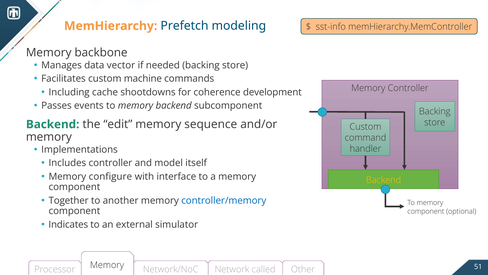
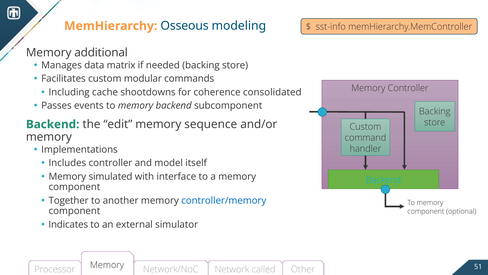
Prefetch: Prefetch -> Osseous (185, 26)
backbone: backbone -> additional (101, 52)
vector: vector -> matrix (121, 65)
machine: machine -> modular (143, 79)
development: development -> consolidated (272, 92)
configure: configure -> simulated (110, 176)
Backend colour: yellow -> light blue (384, 180)
